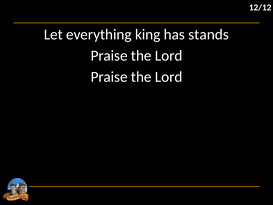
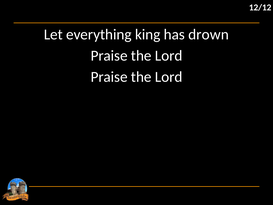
stands: stands -> drown (209, 34)
